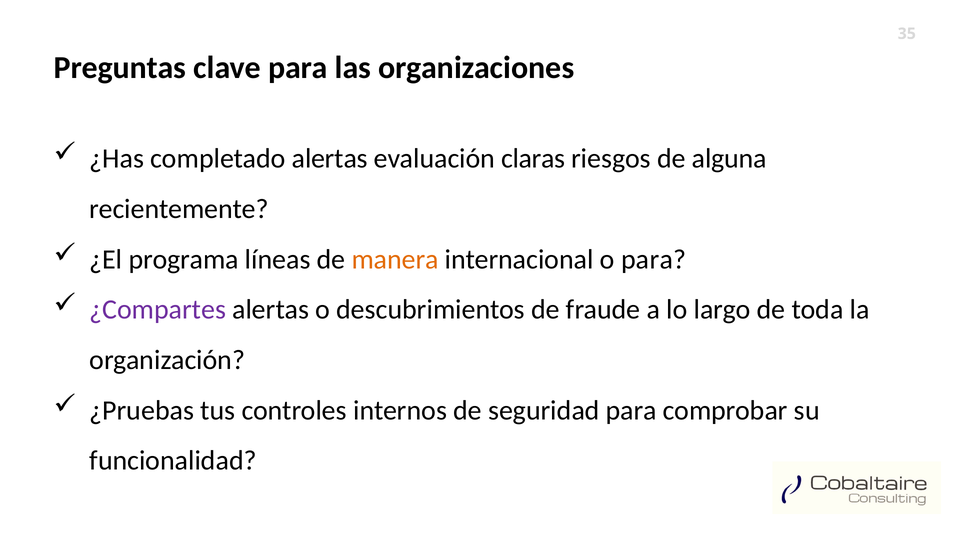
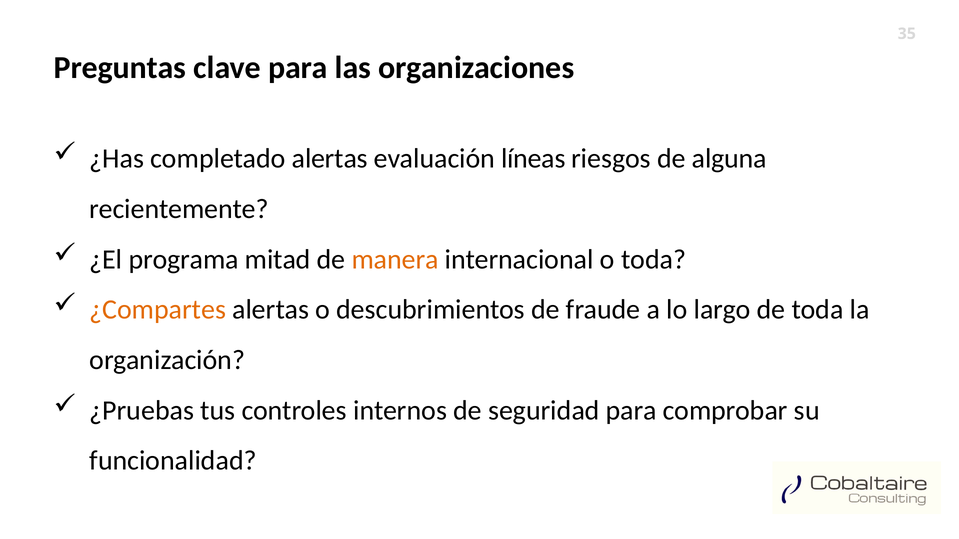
claras: claras -> líneas (533, 159)
líneas: líneas -> mitad (278, 260)
o para: para -> toda (654, 260)
¿Compartes colour: purple -> orange (158, 310)
